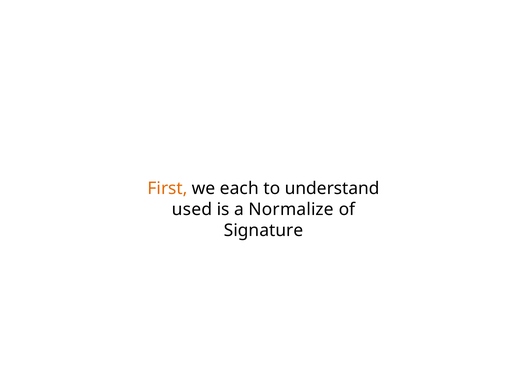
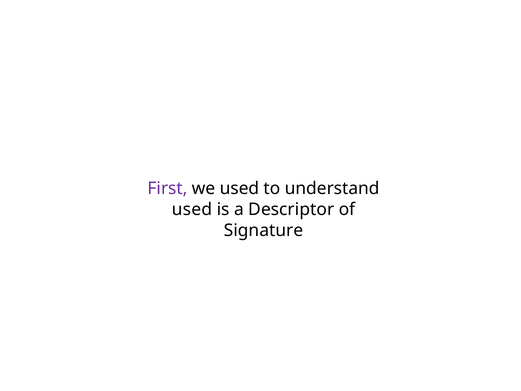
First colour: orange -> purple (167, 188)
we each: each -> used (239, 188)
Normalize: Normalize -> Descriptor (291, 209)
